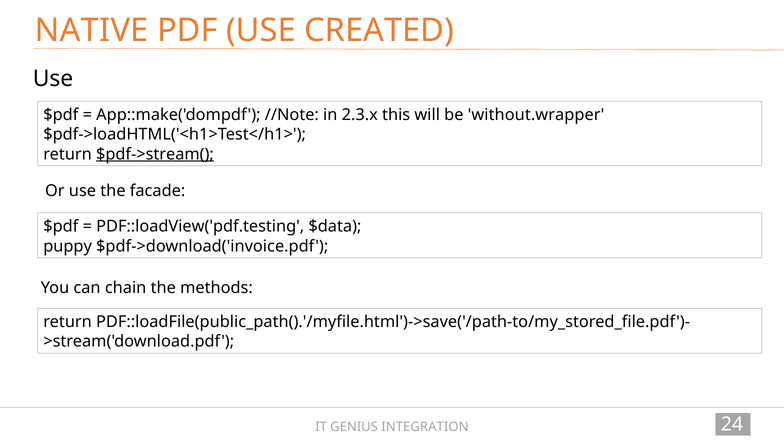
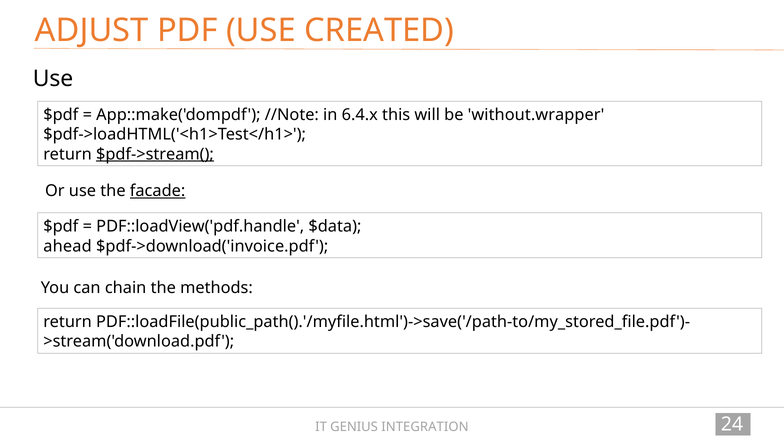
NATIVE: NATIVE -> ADJUST (92, 30)
2.3.x: 2.3.x -> 6.4.x (360, 115)
facade underline: none -> present (158, 191)
PDF::loadView('pdf.testing: PDF::loadView('pdf.testing -> PDF::loadView('pdf.handle (200, 227)
puppy: puppy -> ahead (68, 246)
